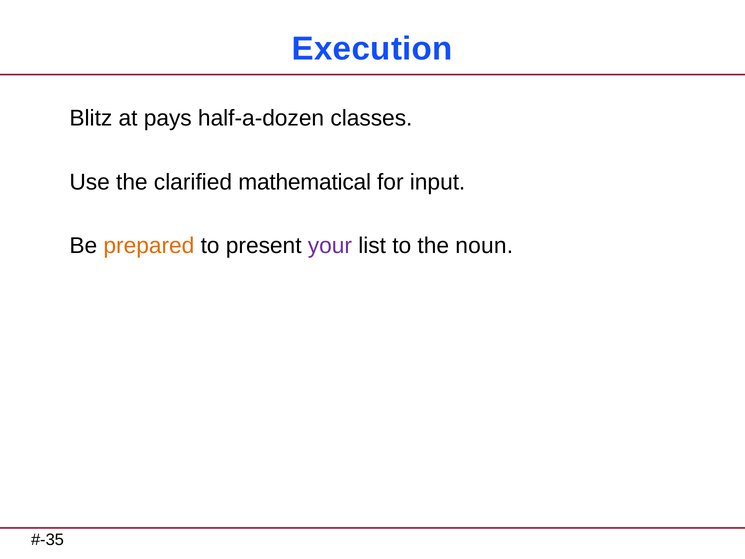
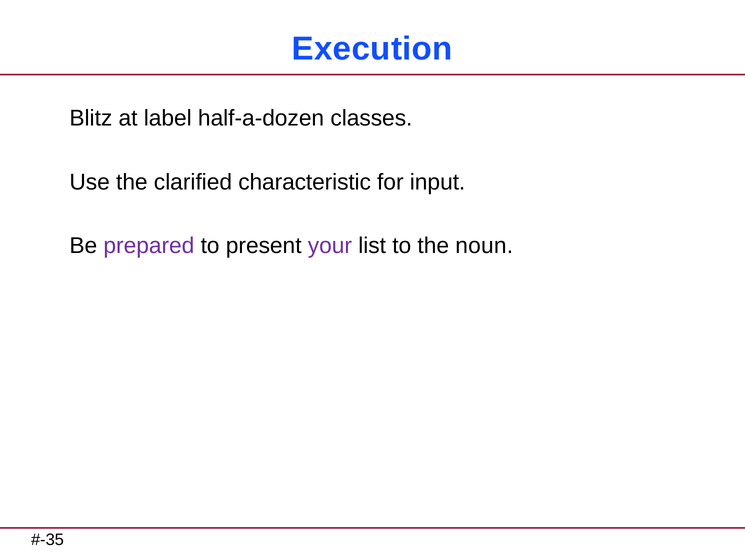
pays: pays -> label (168, 118)
mathematical: mathematical -> characteristic (305, 182)
prepared colour: orange -> purple (149, 246)
